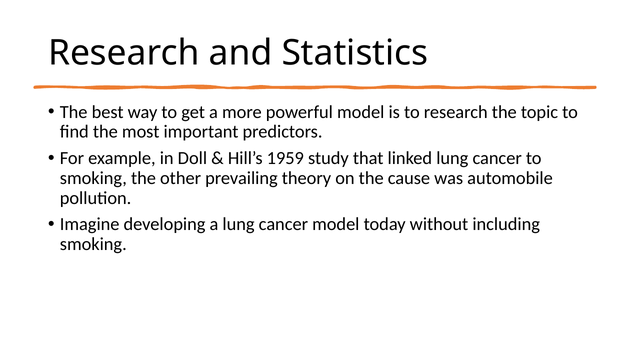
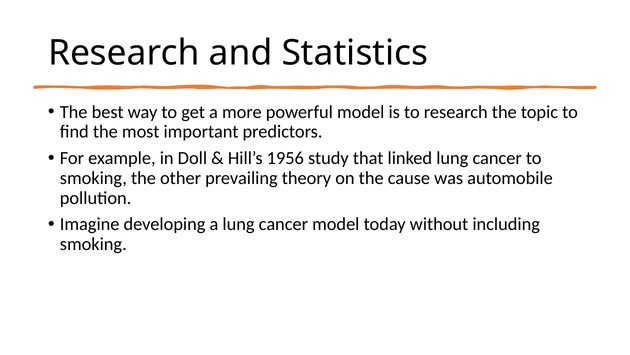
1959: 1959 -> 1956 (285, 158)
